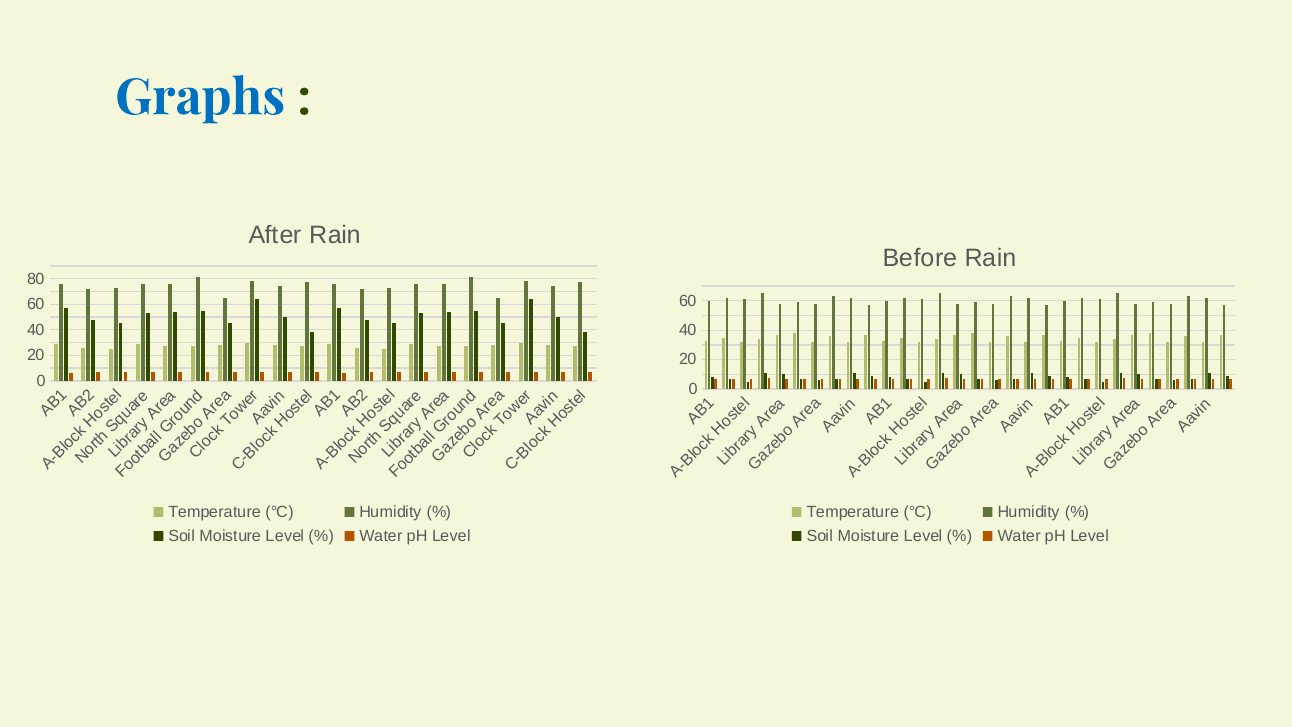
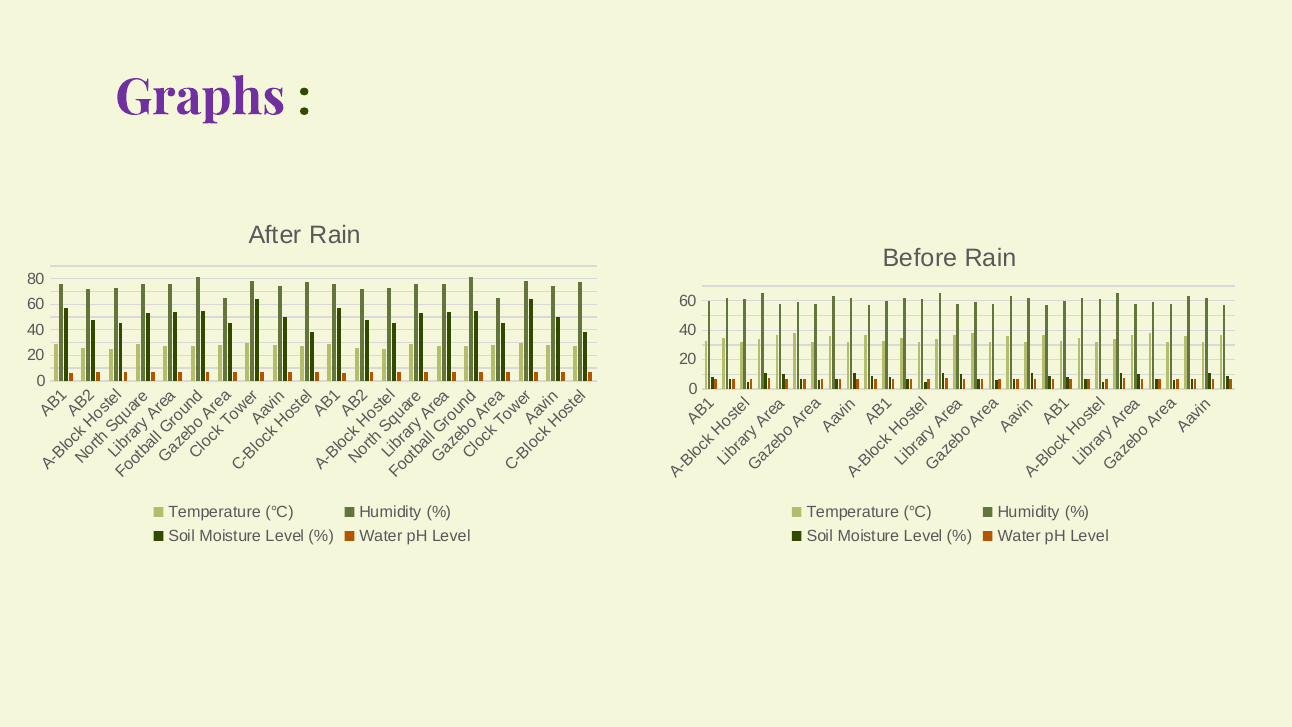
Graphs colour: blue -> purple (200, 98)
